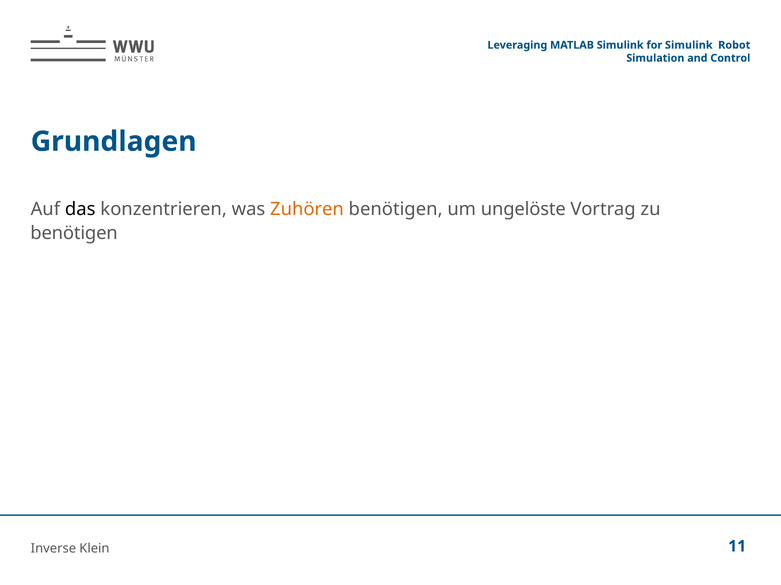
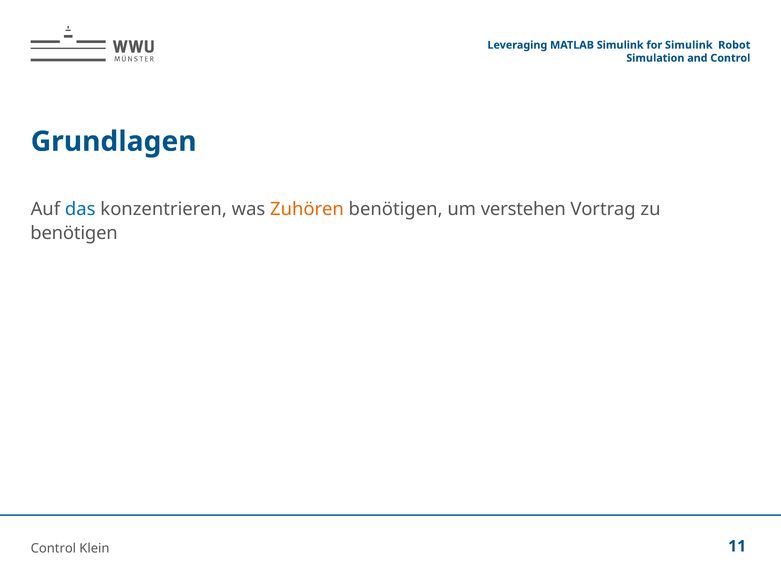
das colour: black -> blue (80, 209)
ungelöste: ungelöste -> verstehen (523, 209)
Inverse: Inverse -> Control (53, 549)
